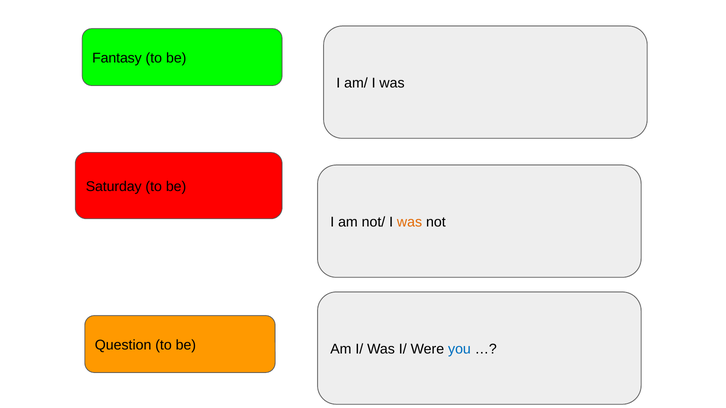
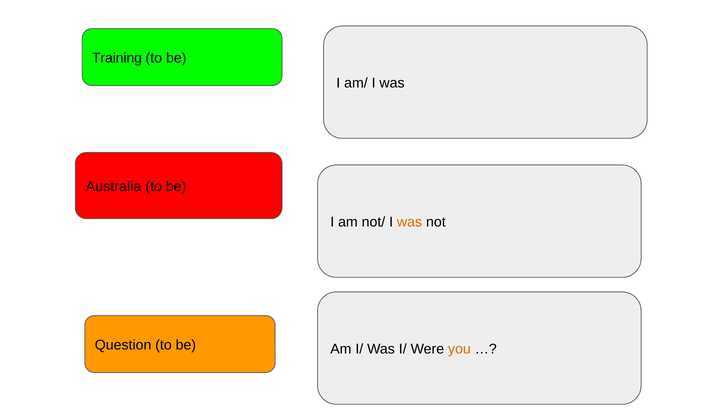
Fantasy: Fantasy -> Training (117, 58)
Saturday: Saturday -> Australia (114, 187)
you colour: blue -> orange (459, 349)
